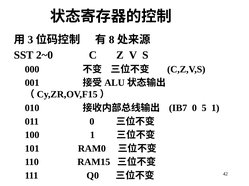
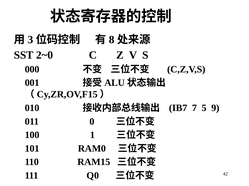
IB7 0: 0 -> 7 (194, 108)
5 1: 1 -> 9 (215, 108)
